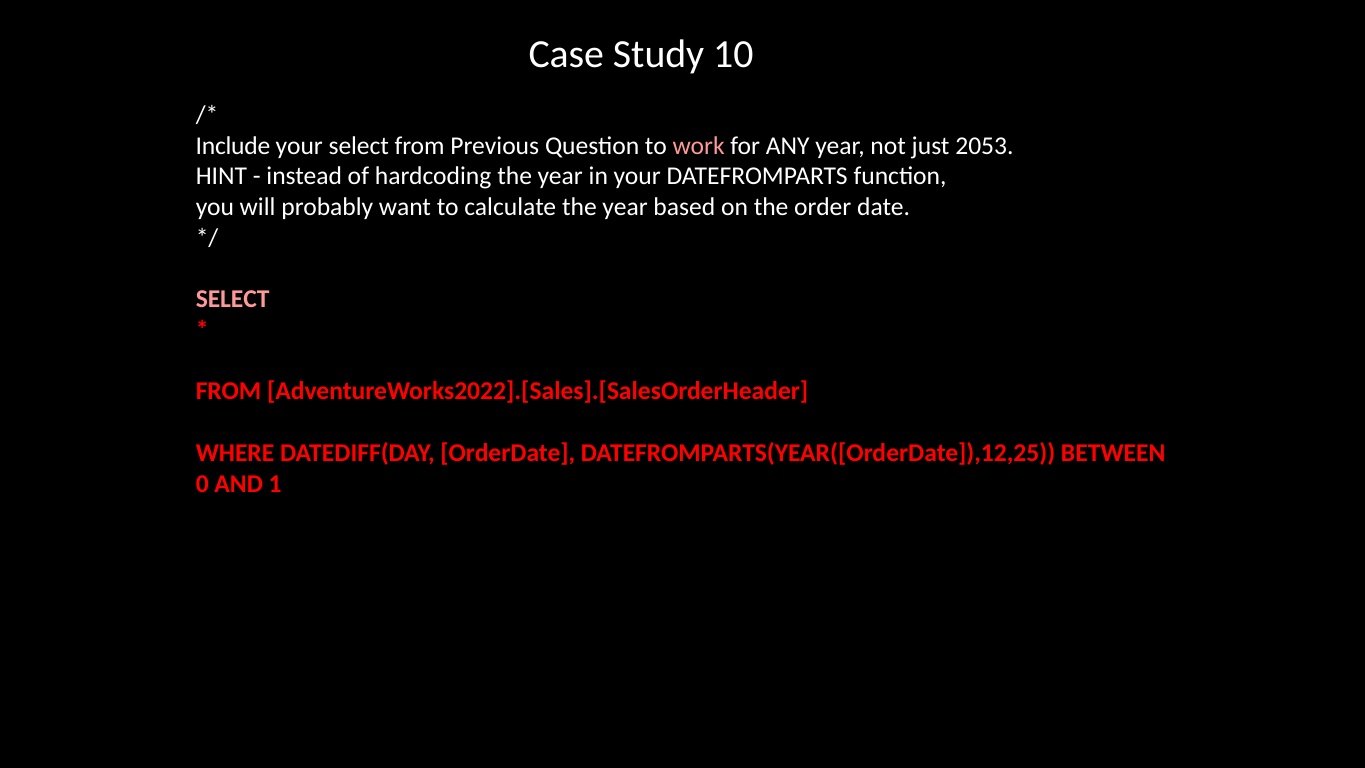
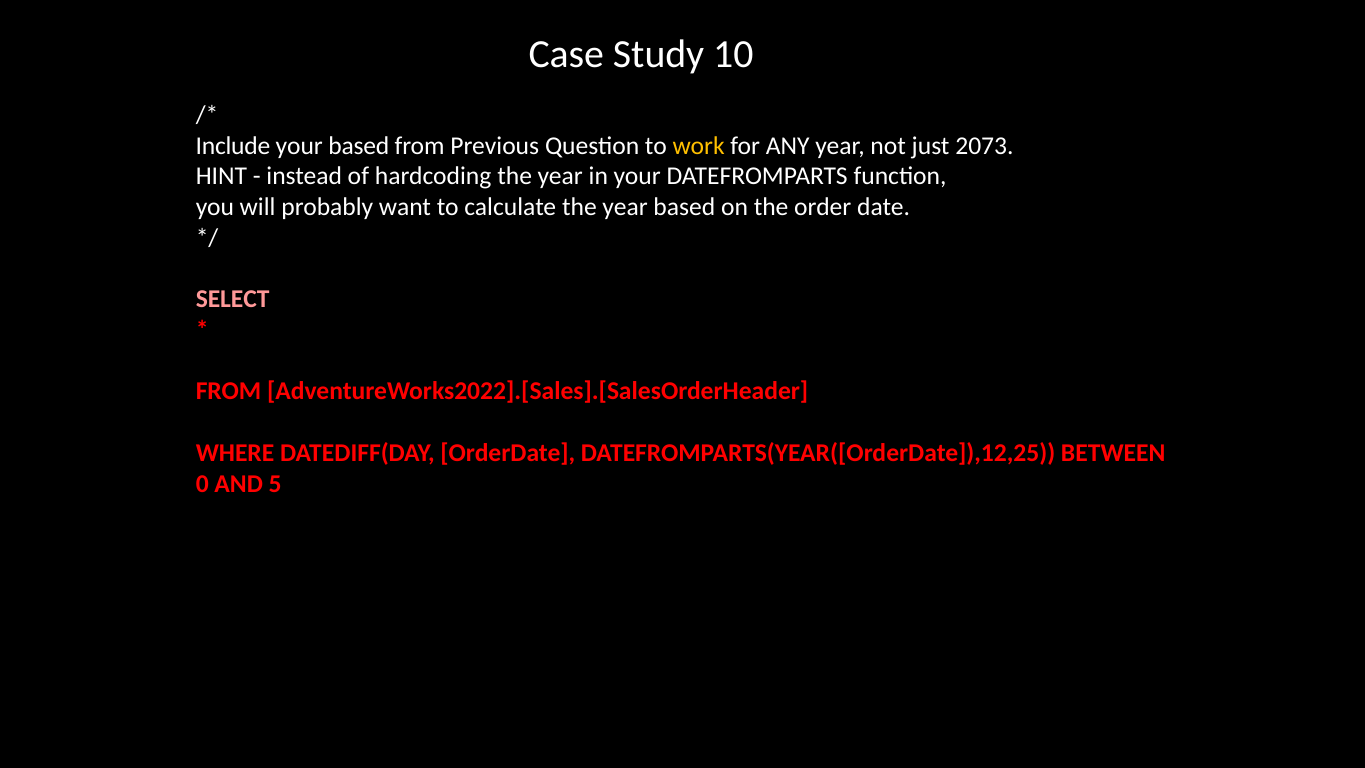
your select: select -> based (359, 146)
work colour: pink -> yellow (699, 146)
2053: 2053 -> 2073 (984, 146)
1: 1 -> 5 (275, 484)
